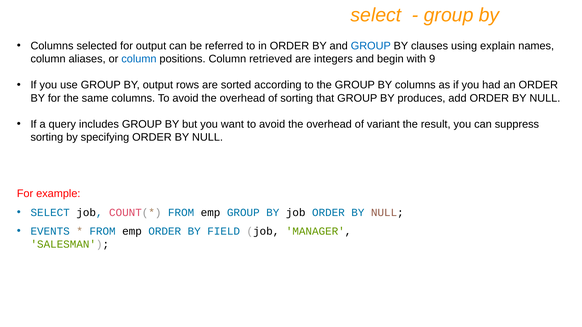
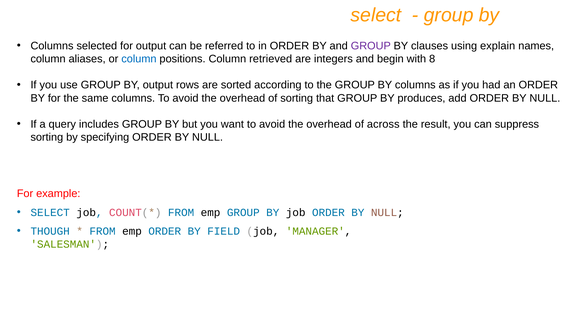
GROUP colour: blue -> purple (371, 46)
9: 9 -> 8 (432, 59)
variant: variant -> across (383, 124)
EVENTS: EVENTS -> THOUGH (50, 232)
